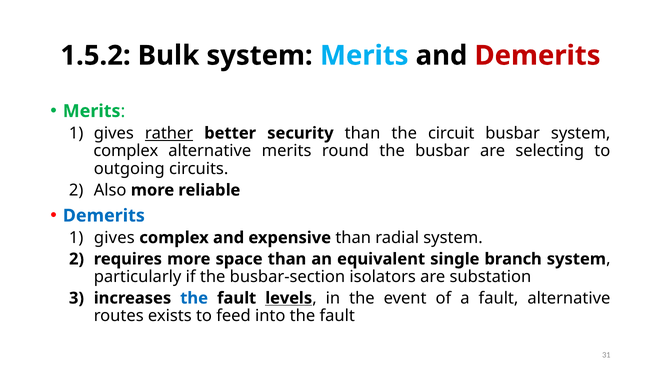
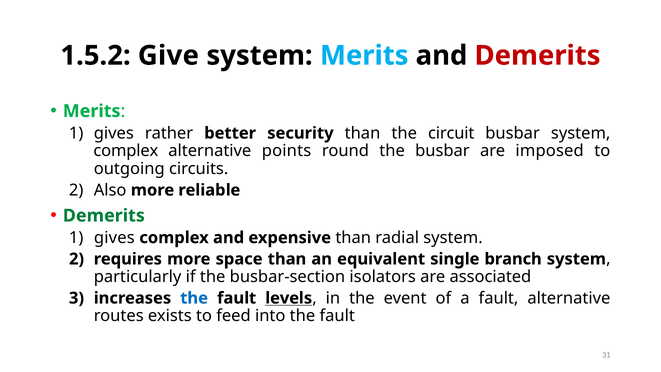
Bulk: Bulk -> Give (168, 56)
rather underline: present -> none (169, 133)
alternative merits: merits -> points (287, 151)
selecting: selecting -> imposed (550, 151)
Demerits colour: blue -> green (104, 216)
substation: substation -> associated (490, 277)
